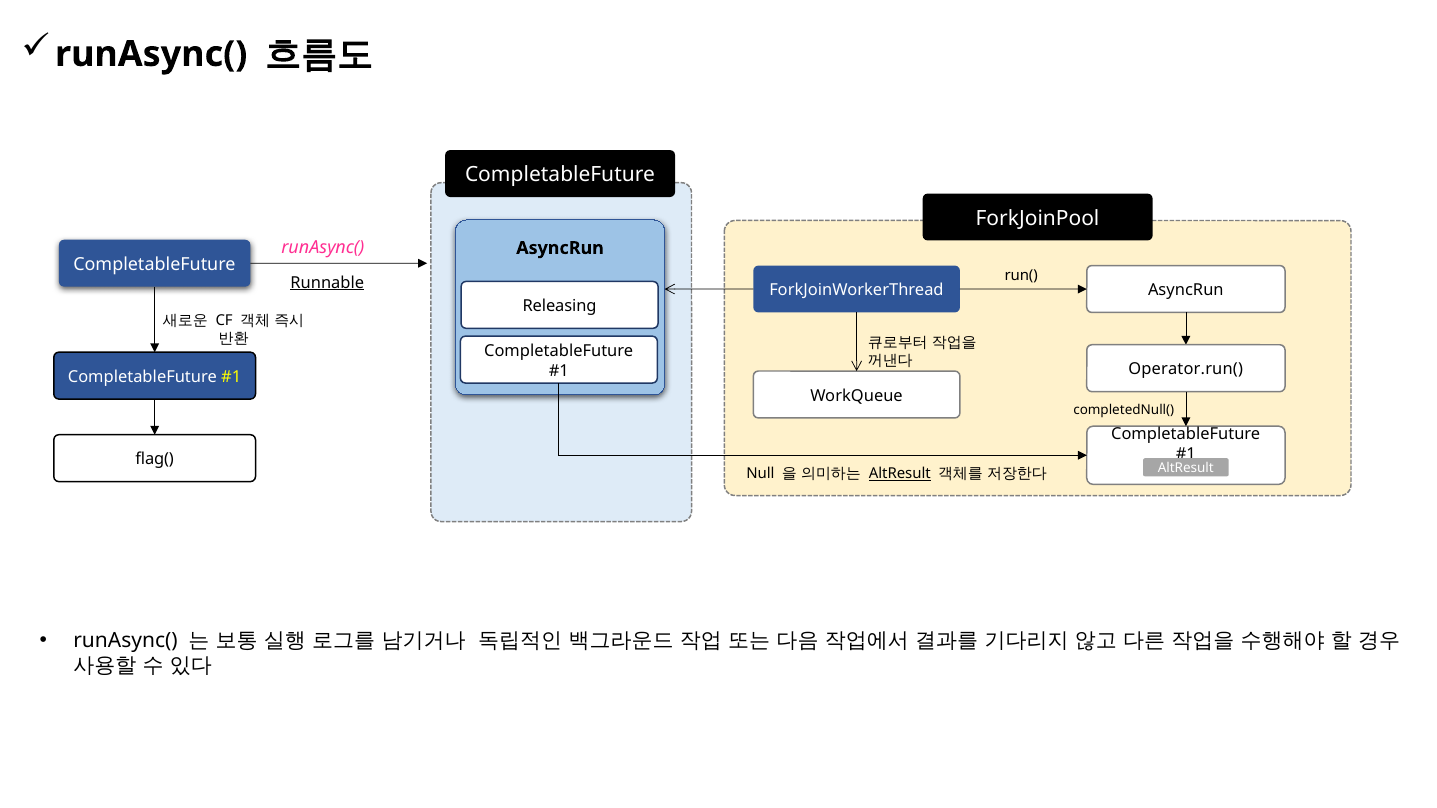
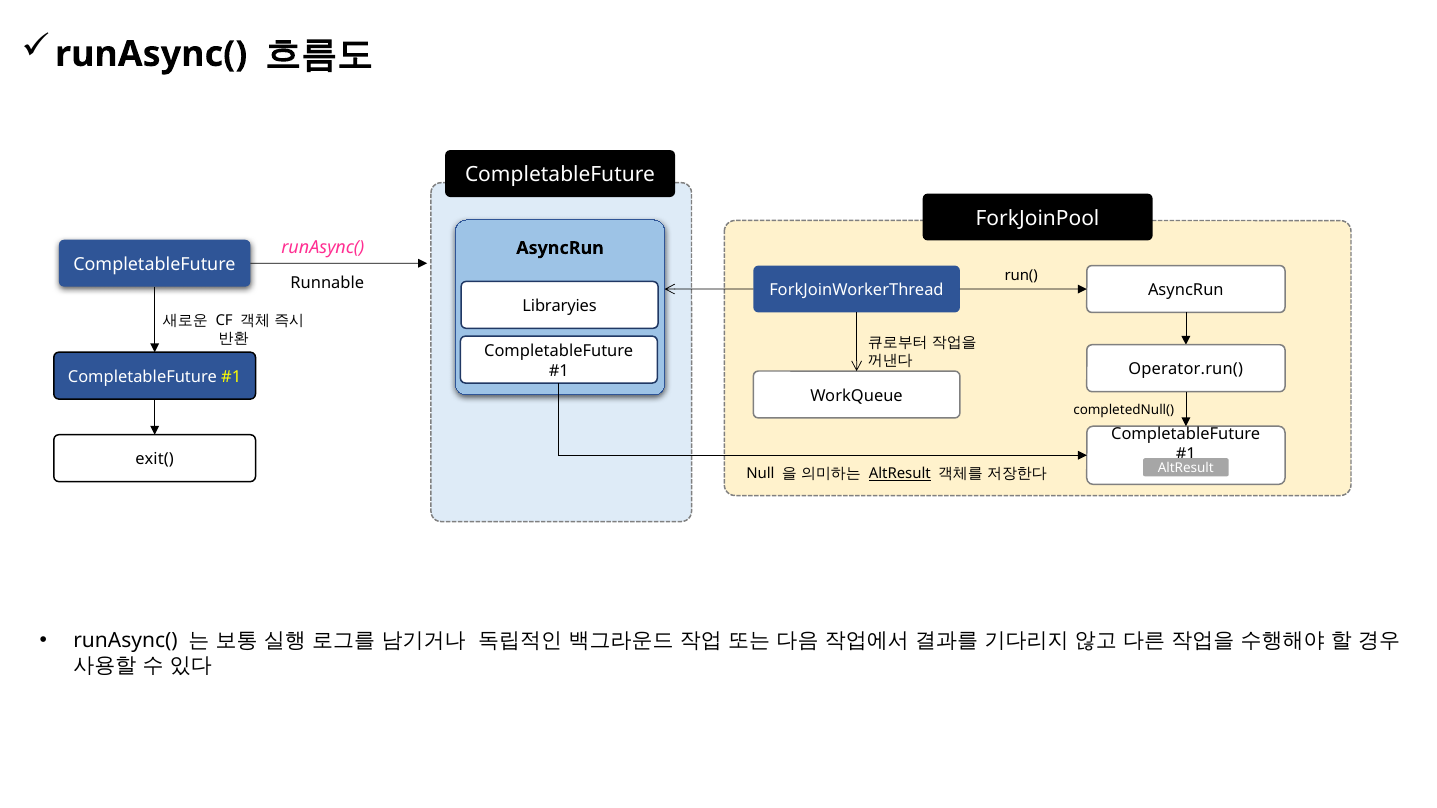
Runnable underline: present -> none (327, 283)
Releasing: Releasing -> Libraryies (560, 306)
flag(: flag( -> exit( (155, 459)
